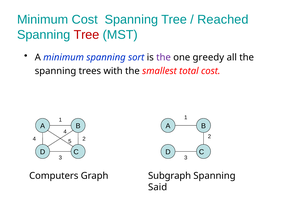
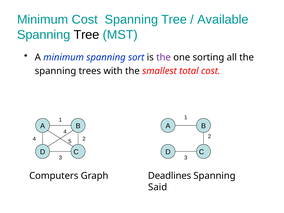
Reached: Reached -> Available (223, 20)
Tree colour: red -> black (86, 35)
greedy: greedy -> sorting (208, 57)
Subgraph: Subgraph -> Deadlines (170, 176)
